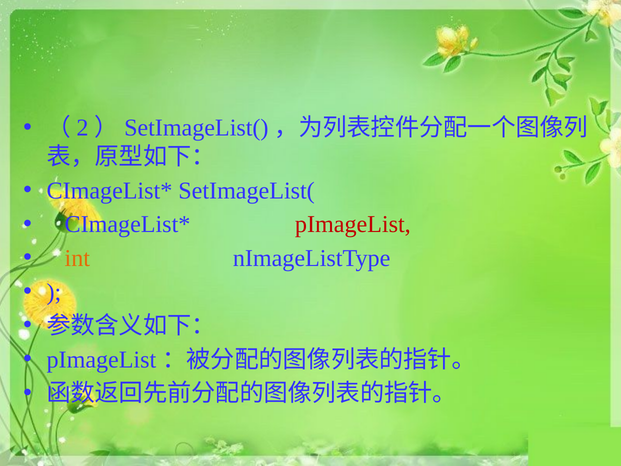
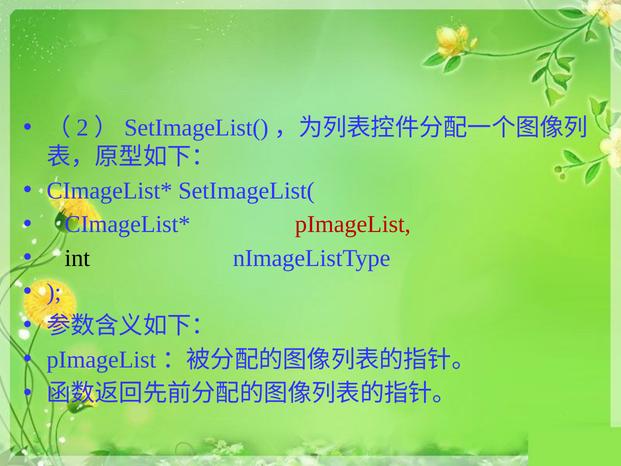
int colour: orange -> black (77, 258)
